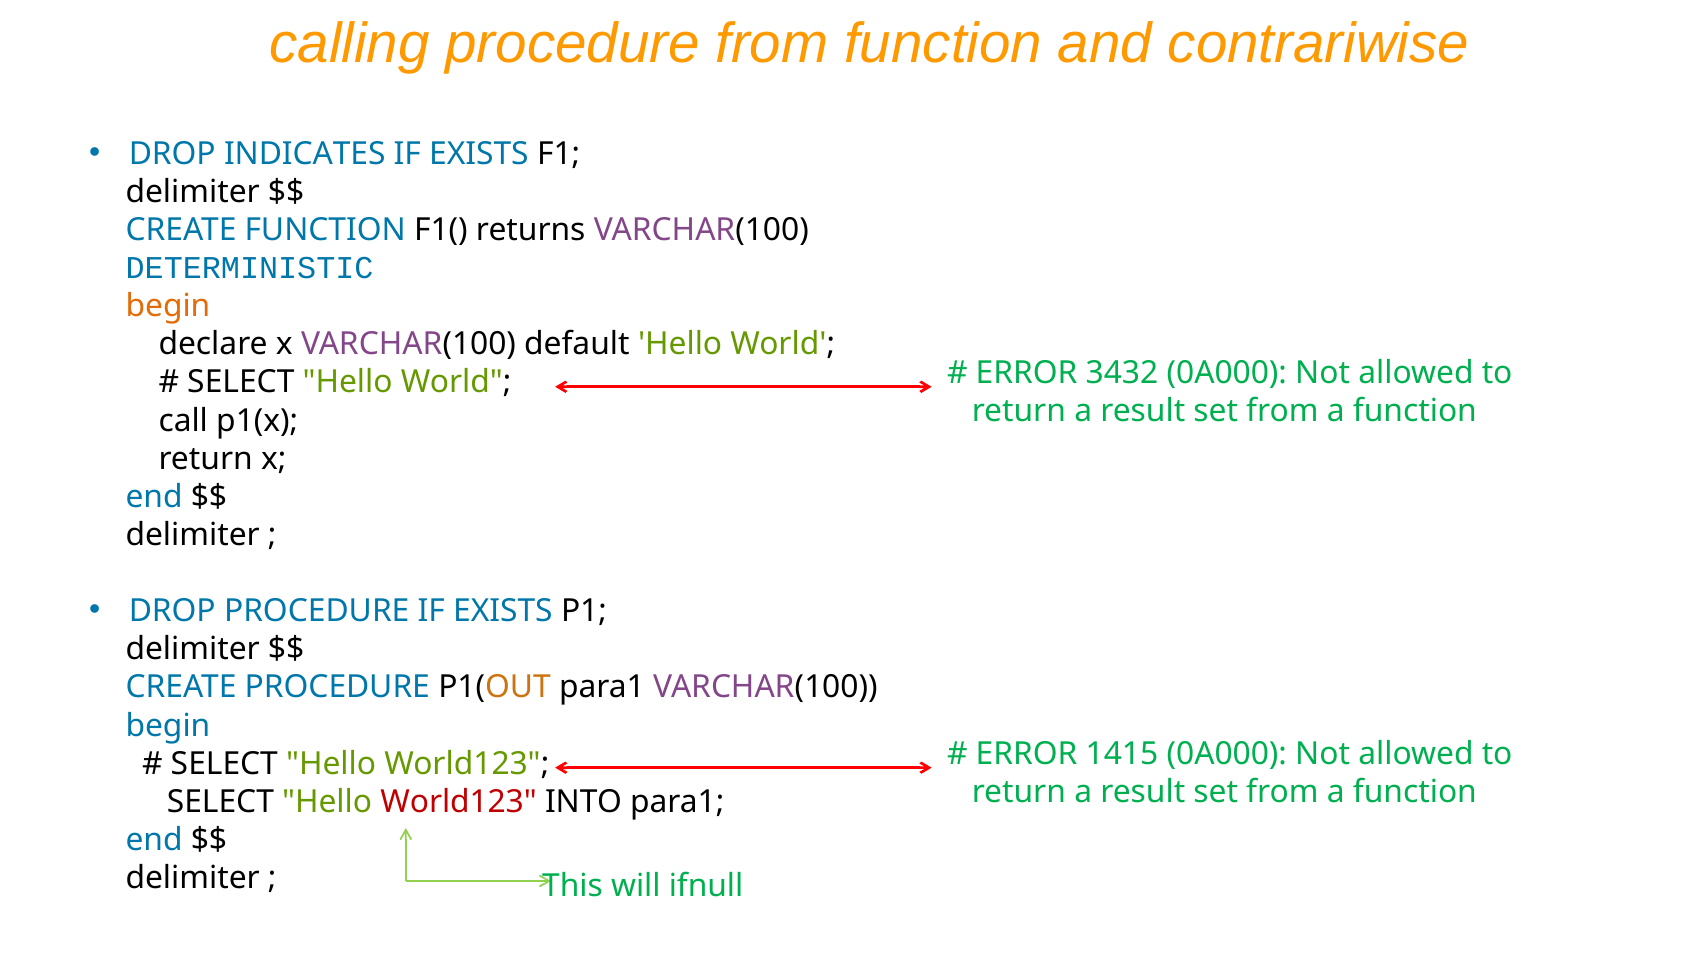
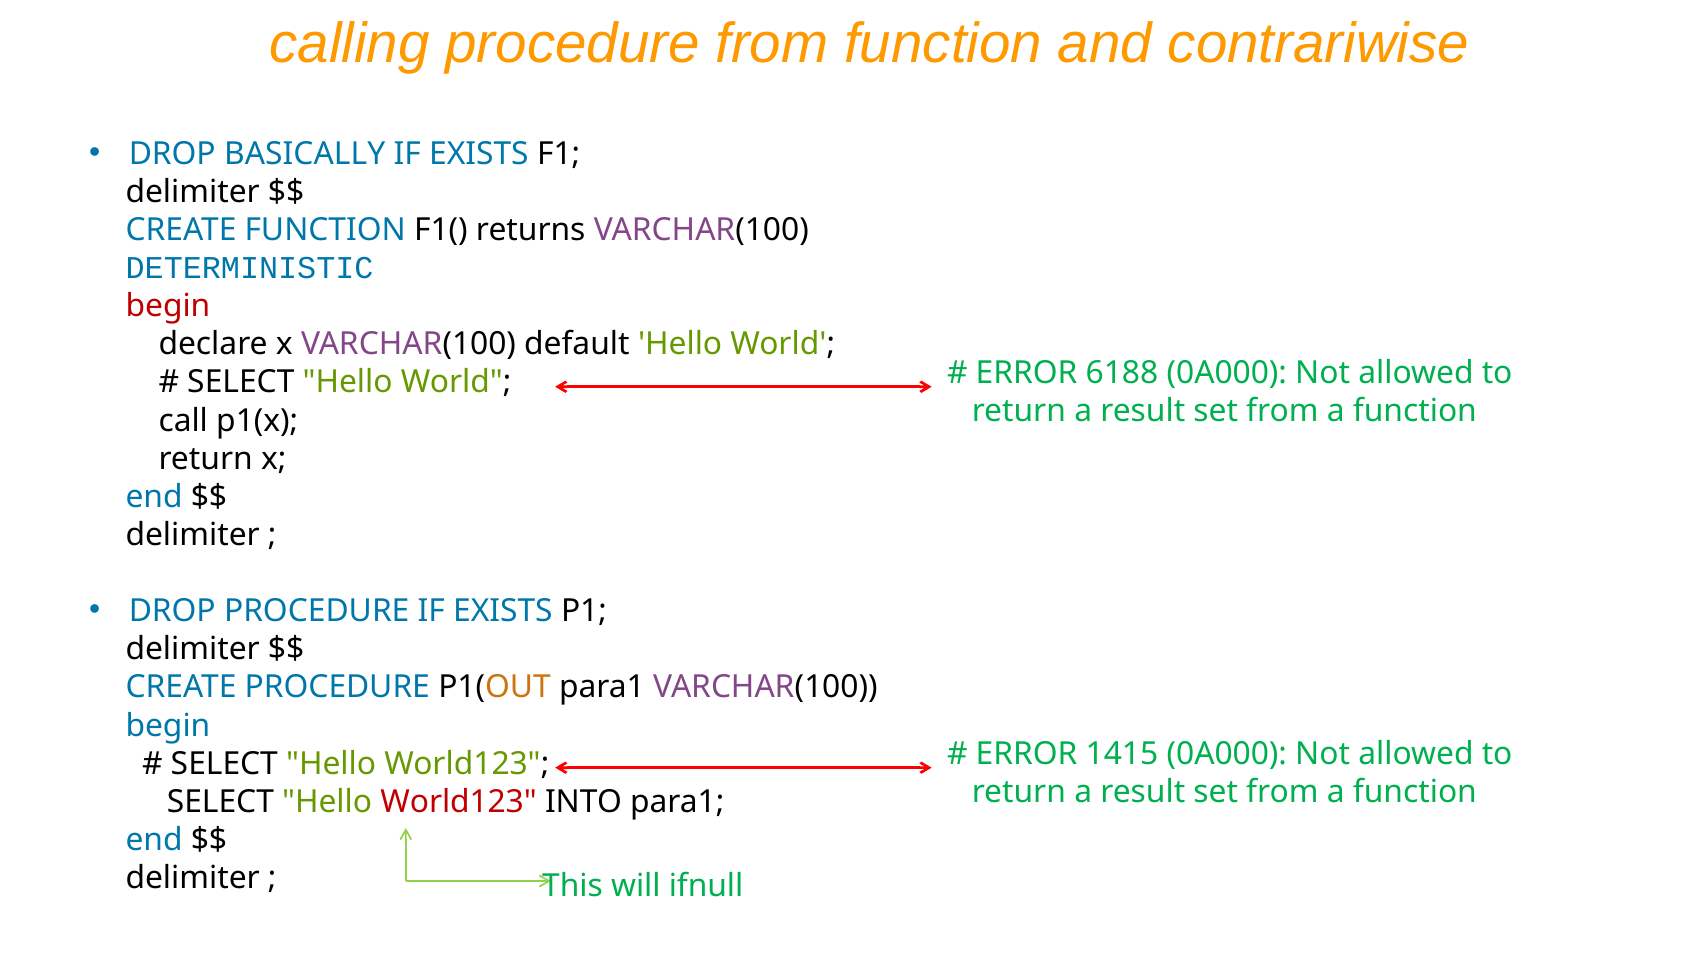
INDICATES: INDICATES -> BASICALLY (305, 154)
begin colour: orange -> red (168, 306)
3432: 3432 -> 6188 (1122, 373)
